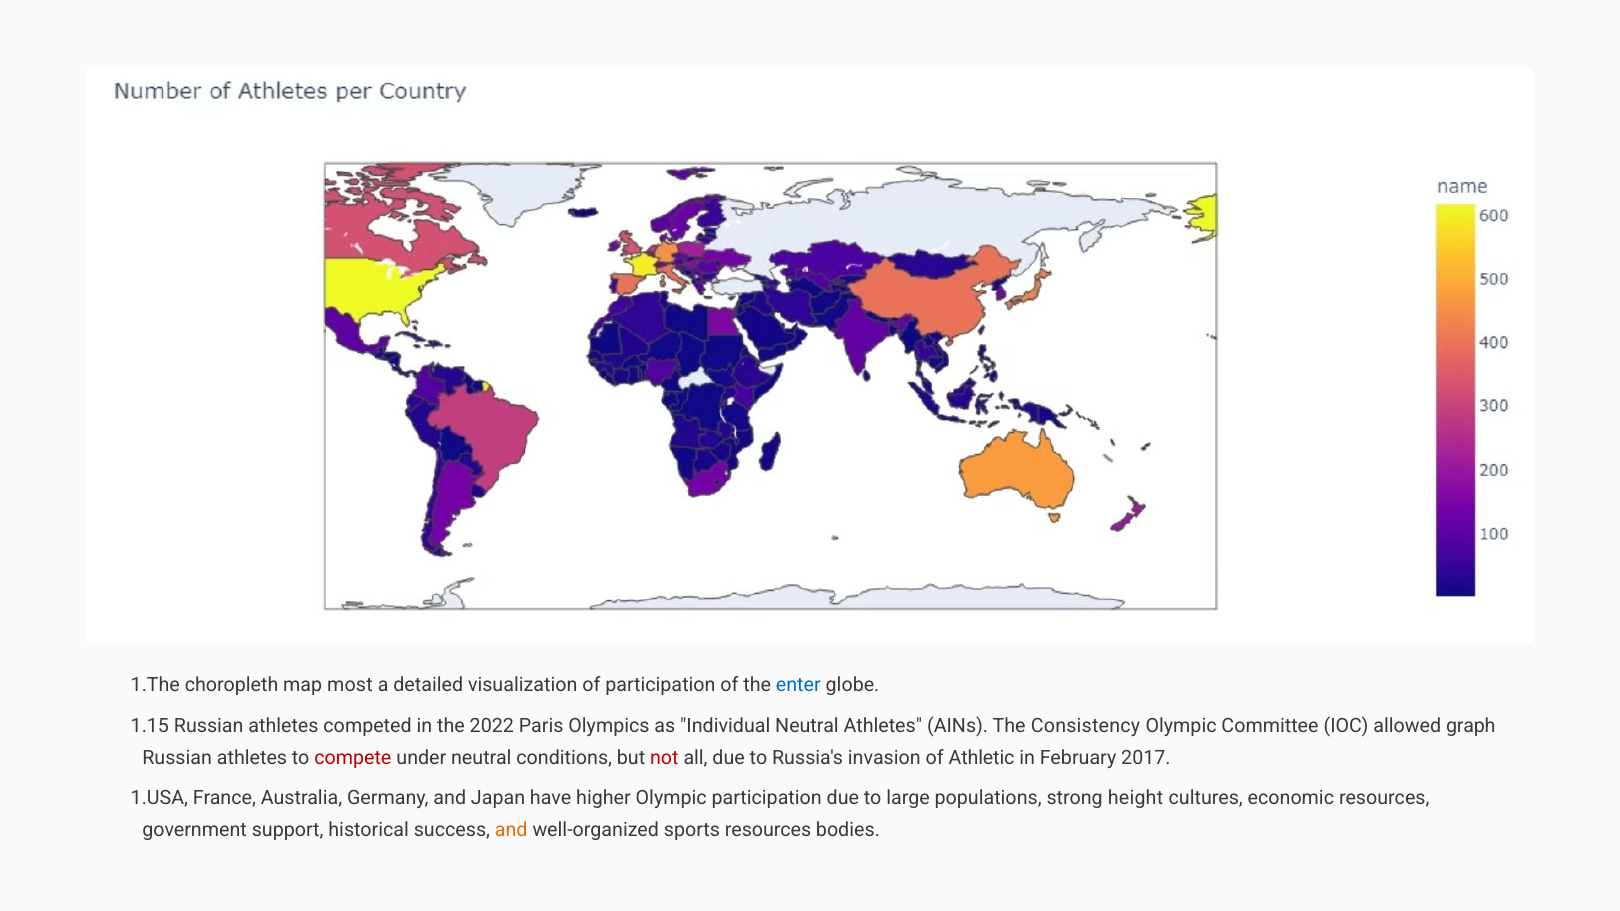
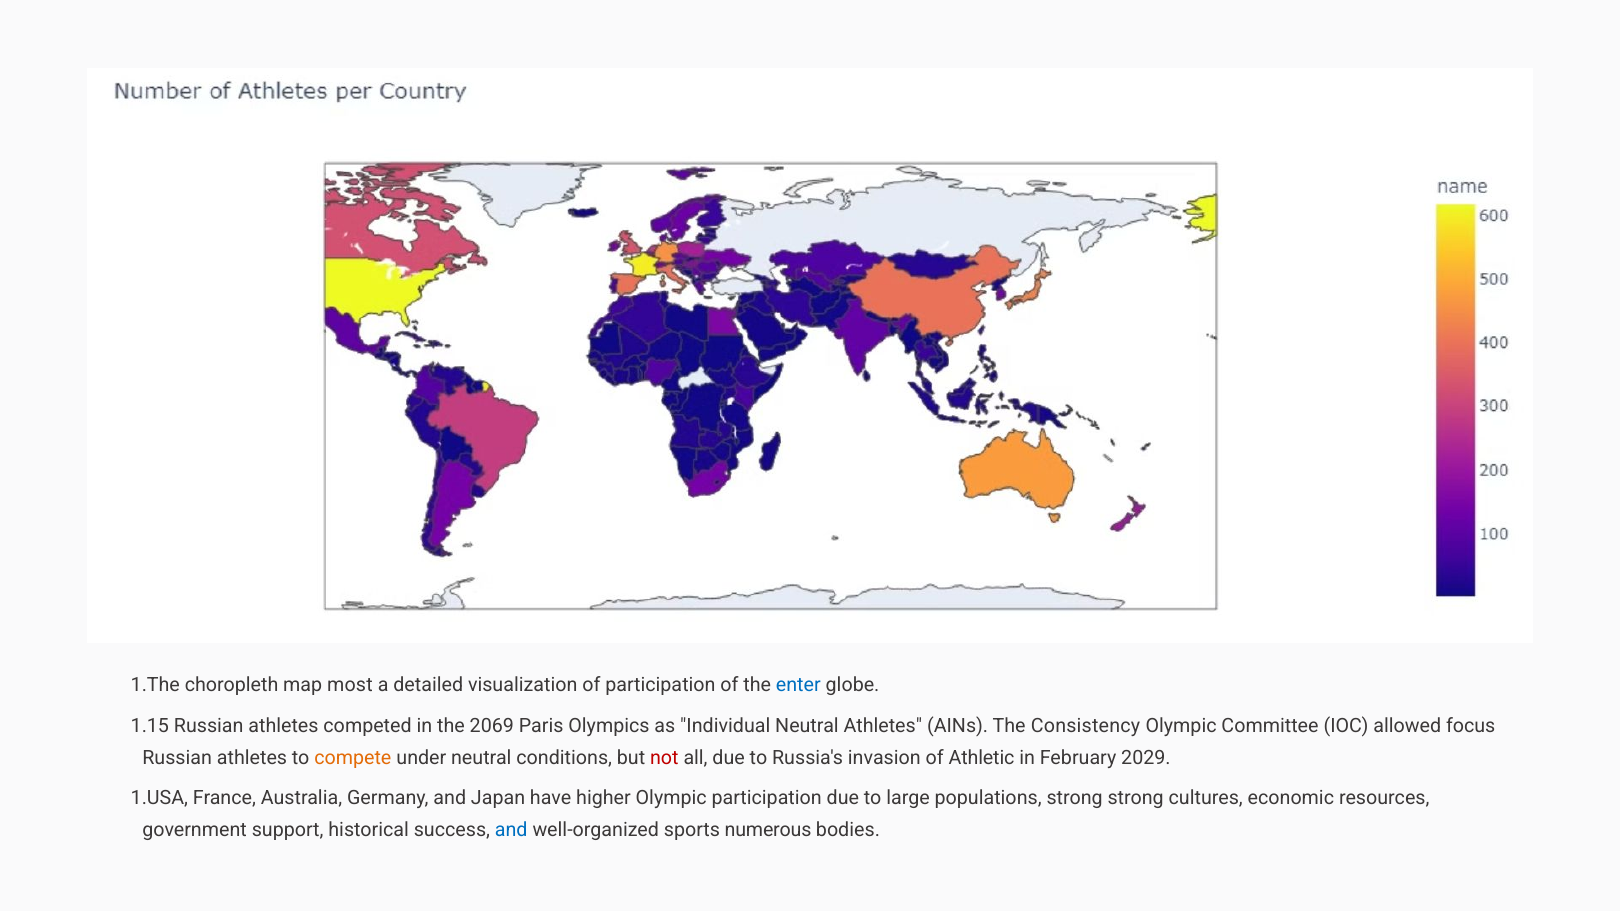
2022: 2022 -> 2069 (492, 726)
graph: graph -> focus (1471, 726)
compete colour: red -> orange (353, 758)
2017: 2017 -> 2029 (1146, 758)
strong height: height -> strong (1136, 799)
and colour: orange -> blue (511, 830)
sports resources: resources -> numerous (768, 830)
